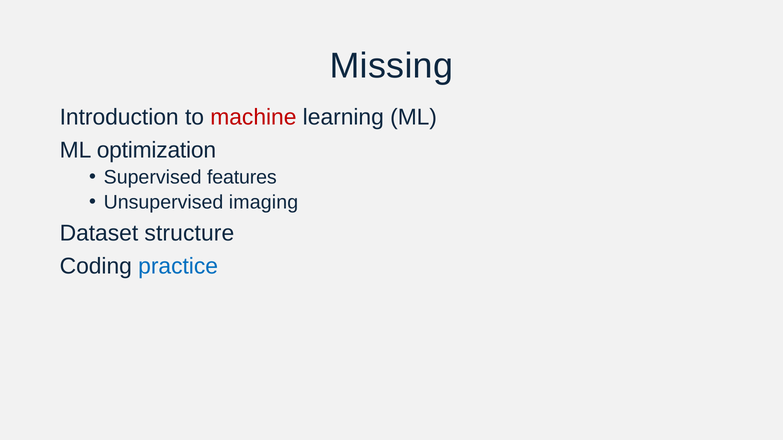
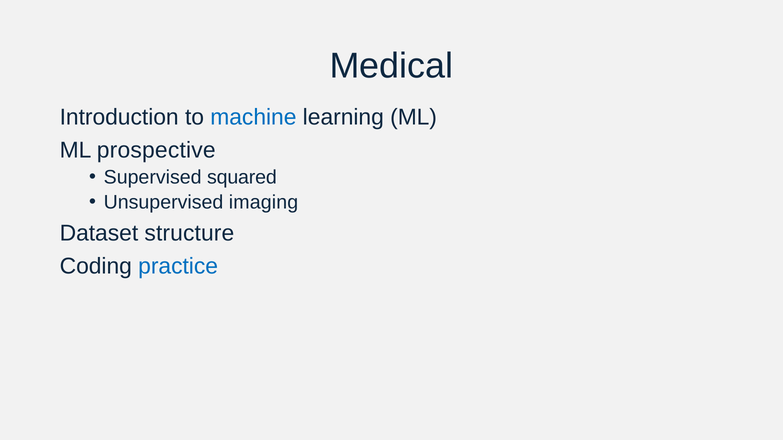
Missing: Missing -> Medical (391, 66)
machine colour: red -> blue (253, 118)
optimization: optimization -> prospective (156, 150)
features: features -> squared (242, 177)
